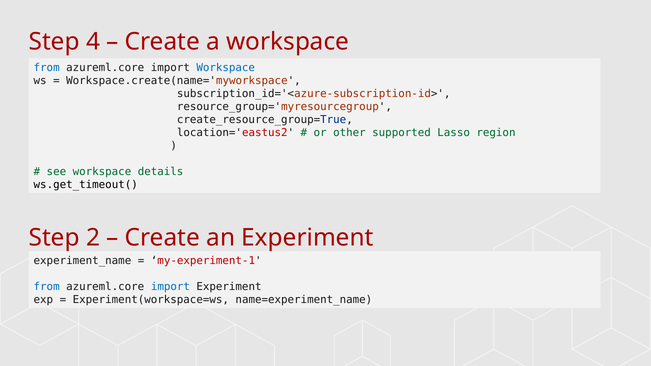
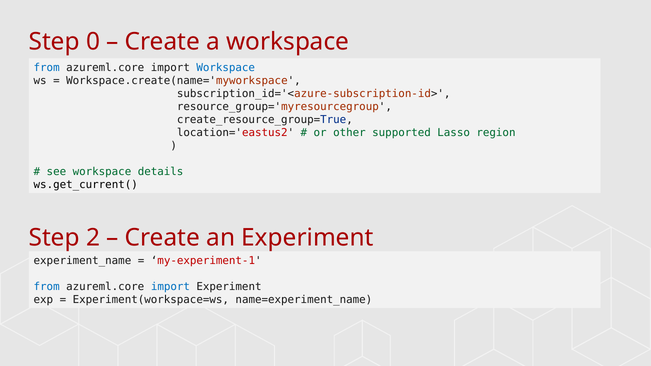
4: 4 -> 0 (93, 42)
ws.get_timeout(: ws.get_timeout( -> ws.get_current( (86, 185)
